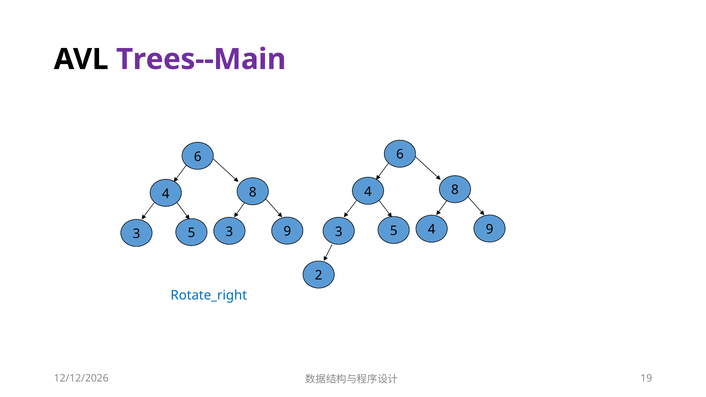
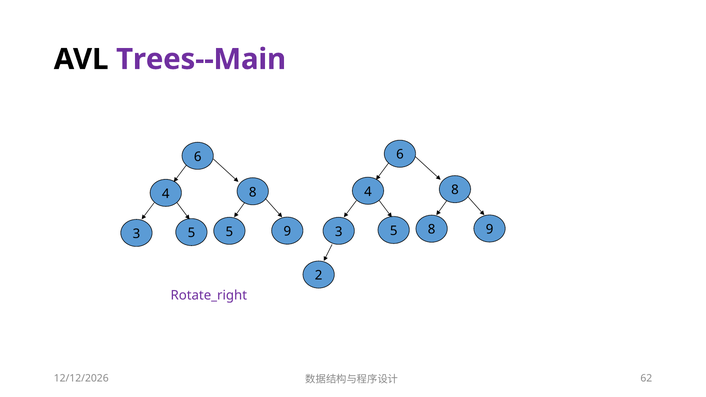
3 4: 4 -> 8 (432, 230)
3 3: 3 -> 5 (229, 232)
Rotate_right colour: blue -> purple (209, 296)
19: 19 -> 62 (646, 379)
